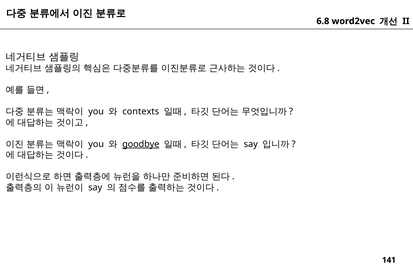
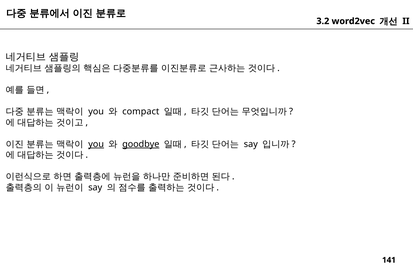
6.8: 6.8 -> 3.2 (323, 21)
contexts: contexts -> compact (141, 112)
you underline: none -> present (96, 144)
